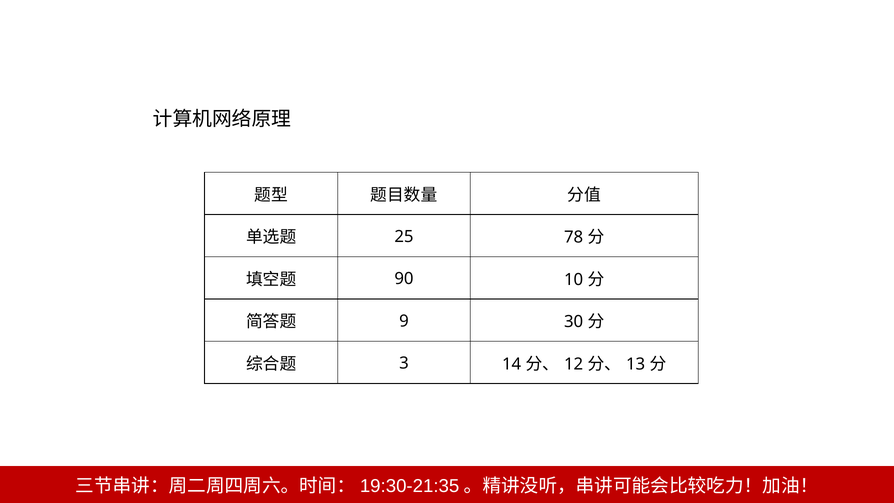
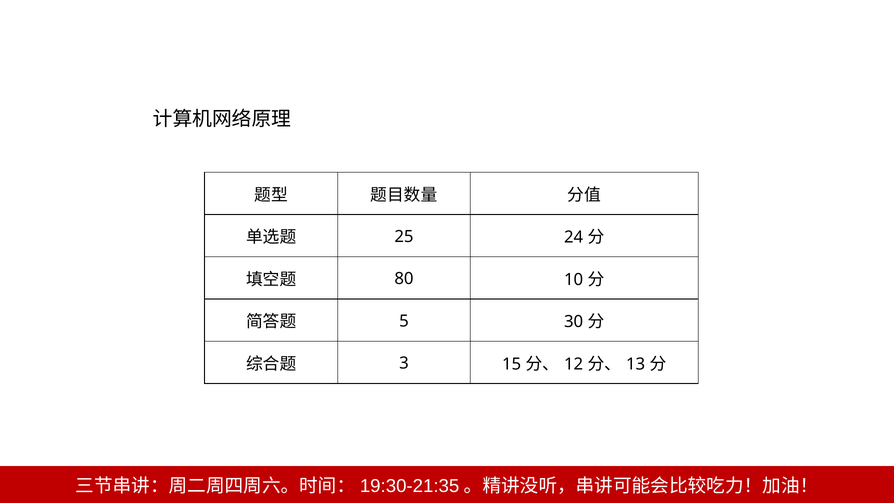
78: 78 -> 24 (574, 237)
90: 90 -> 80 (404, 279)
9: 9 -> 5 (404, 321)
14: 14 -> 15 (512, 364)
